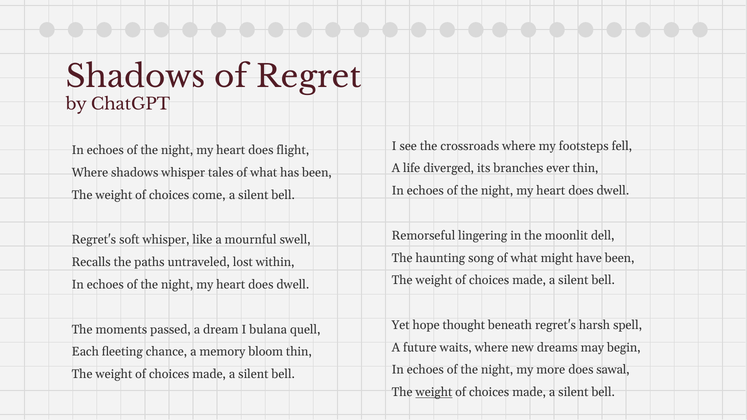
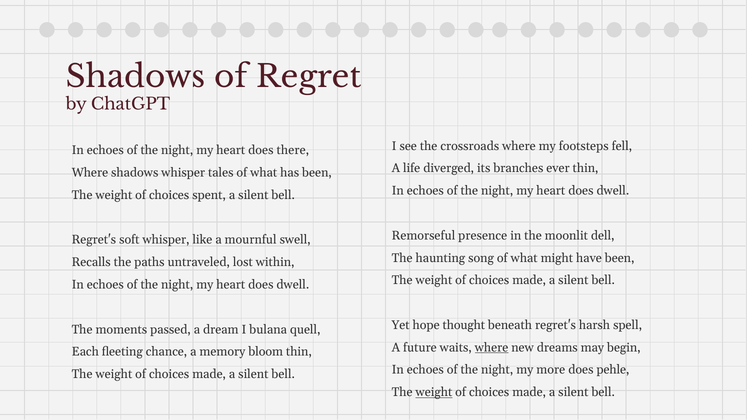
flight: flight -> there (293, 150)
come: come -> spent (209, 195)
lingering: lingering -> presence (483, 236)
where underline: none -> present (492, 348)
sawal: sawal -> pehle (613, 370)
